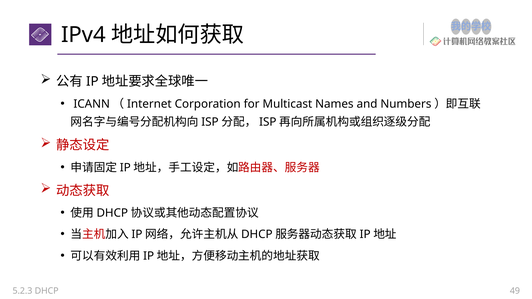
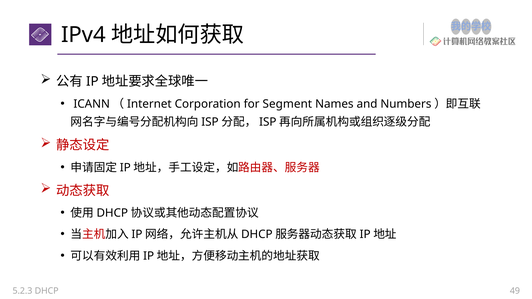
Multicast: Multicast -> Segment (287, 104)
